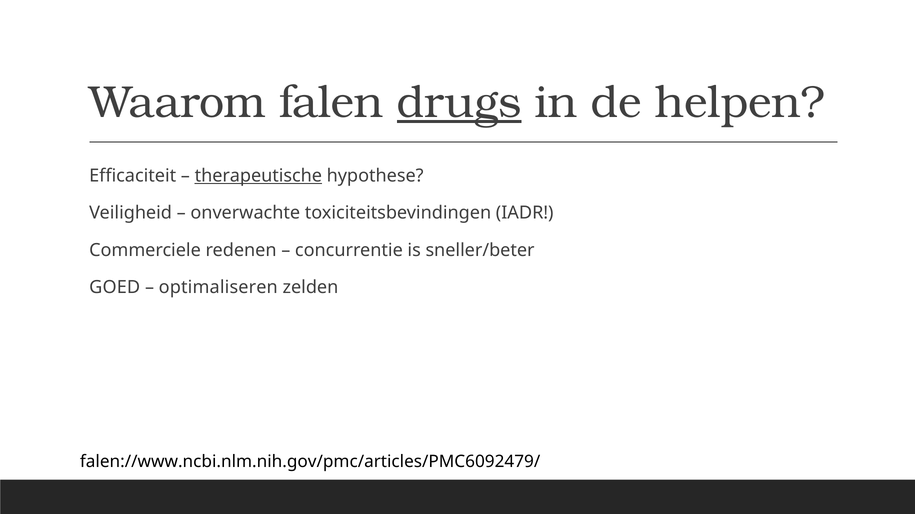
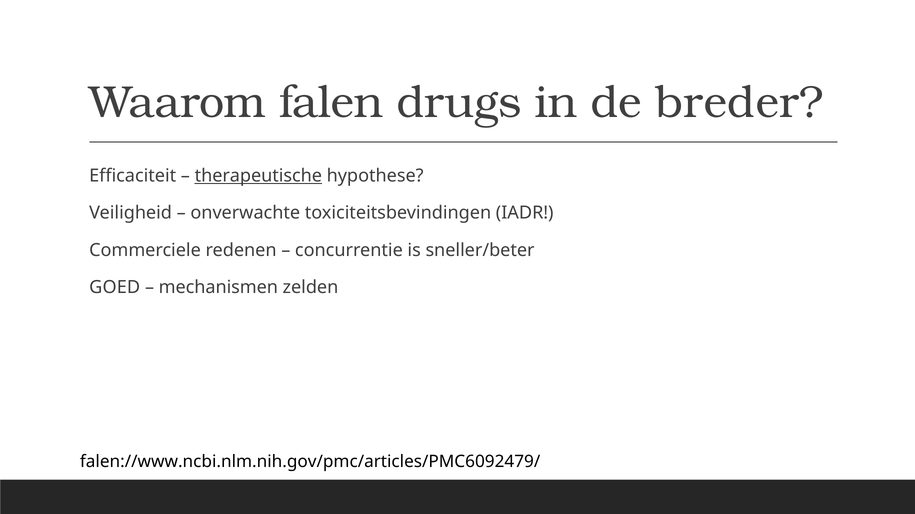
drugs underline: present -> none (459, 102)
helpen: helpen -> breder (739, 102)
optimaliseren: optimaliseren -> mechanismen (218, 288)
